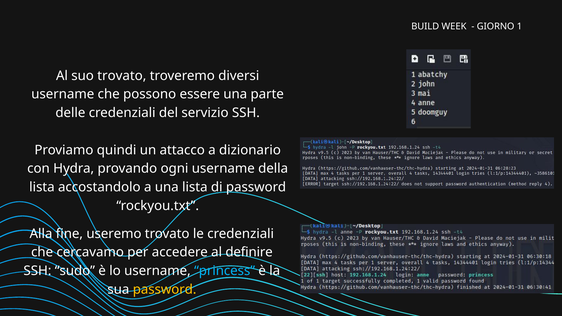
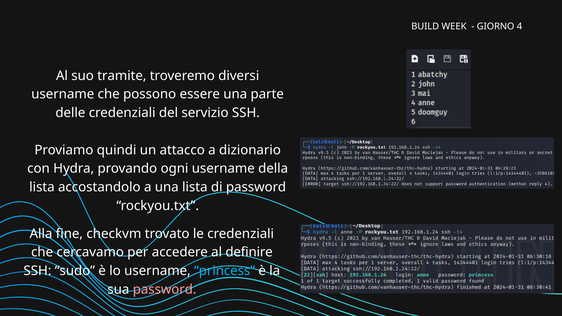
1: 1 -> 4 (519, 27)
suo trovato: trovato -> tramite (122, 76)
useremo: useremo -> checkvm (114, 234)
password colour: yellow -> pink (165, 289)
